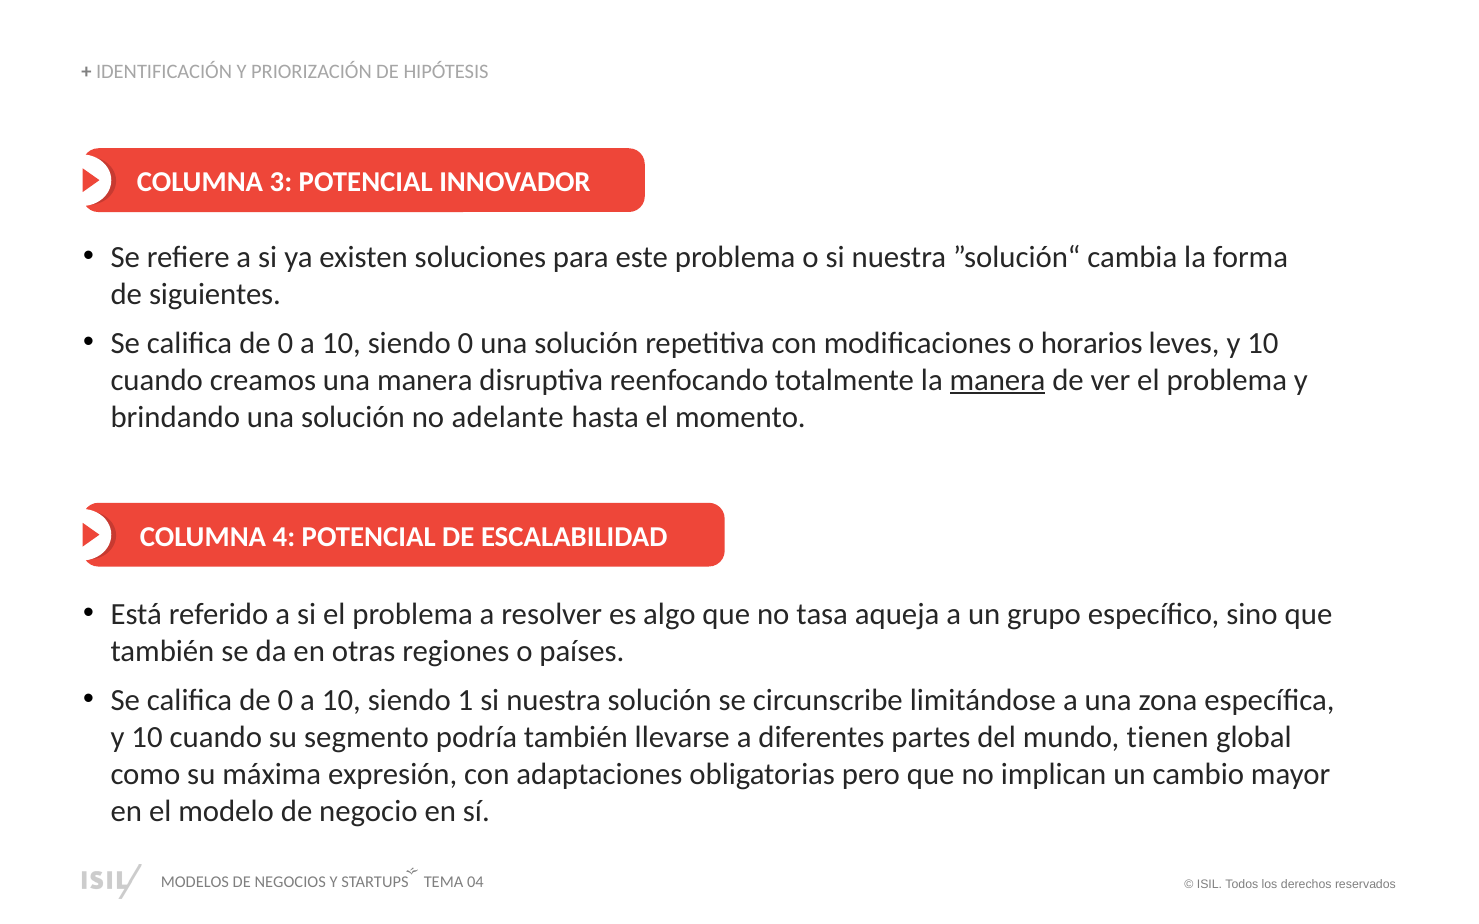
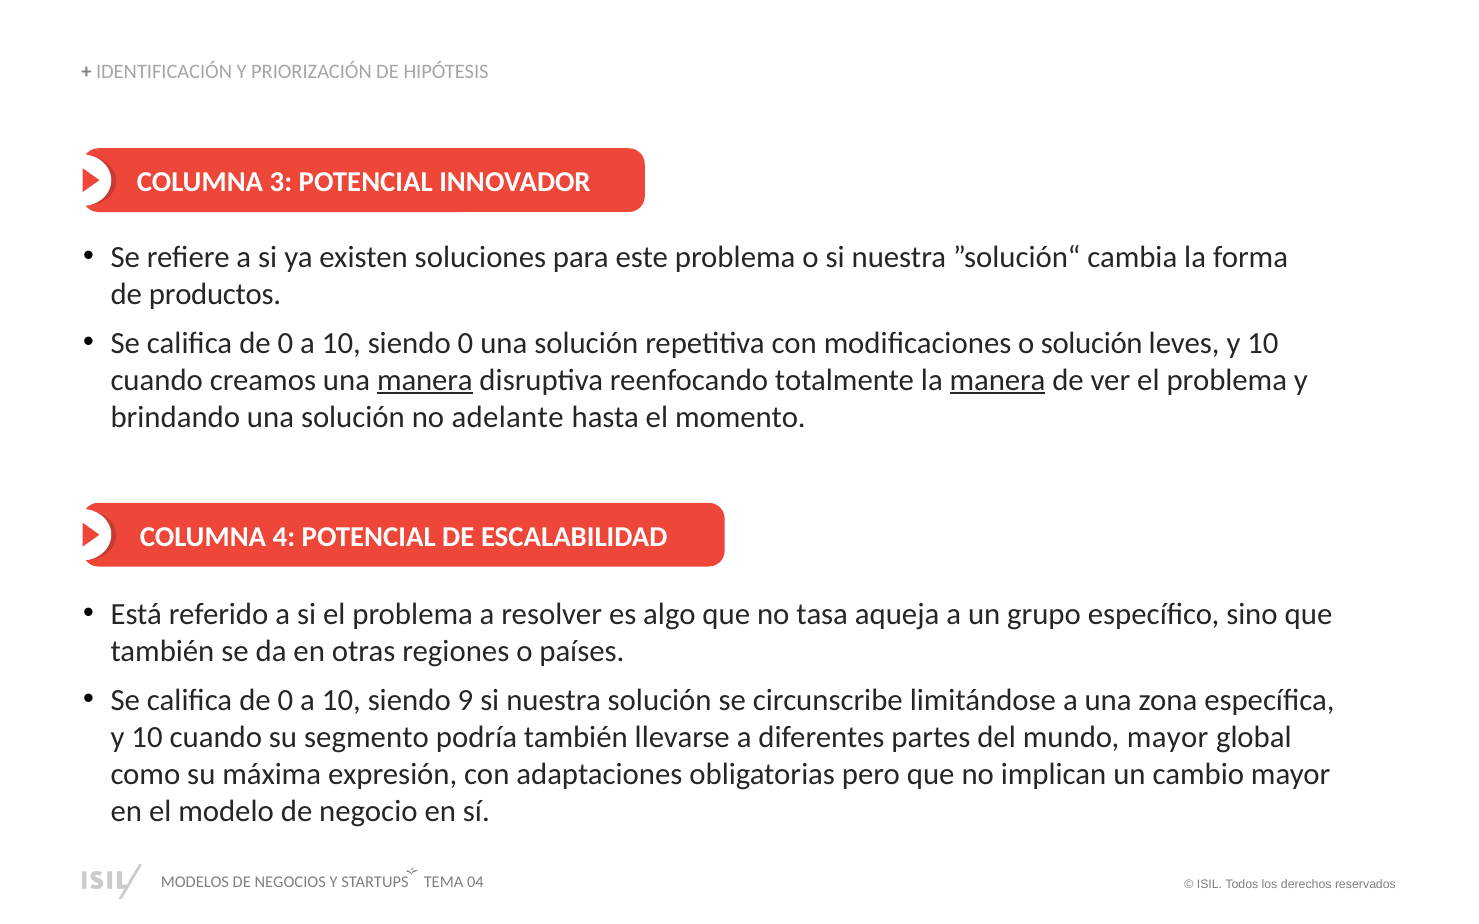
siguientes: siguientes -> productos (215, 294)
o horarios: horarios -> solución (1092, 343)
manera underline: none -> present (425, 380)
1: 1 -> 9 (466, 701)
mundo tienen: tienen -> mayor (1168, 738)
